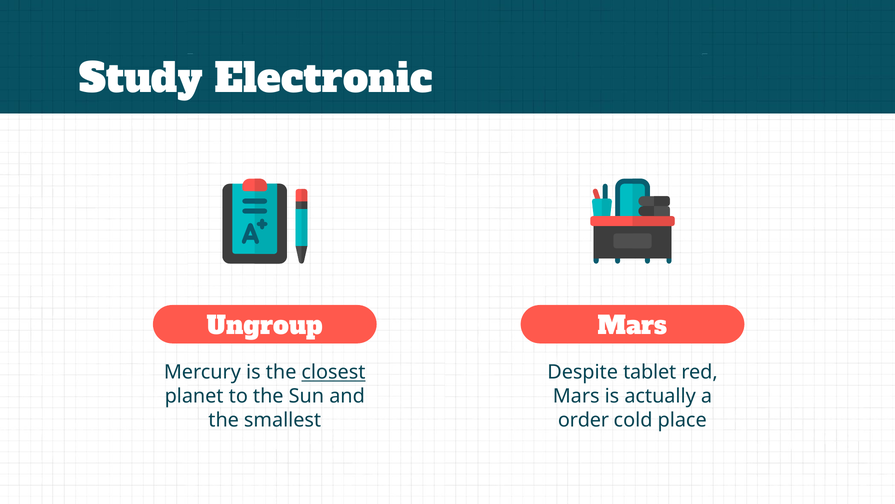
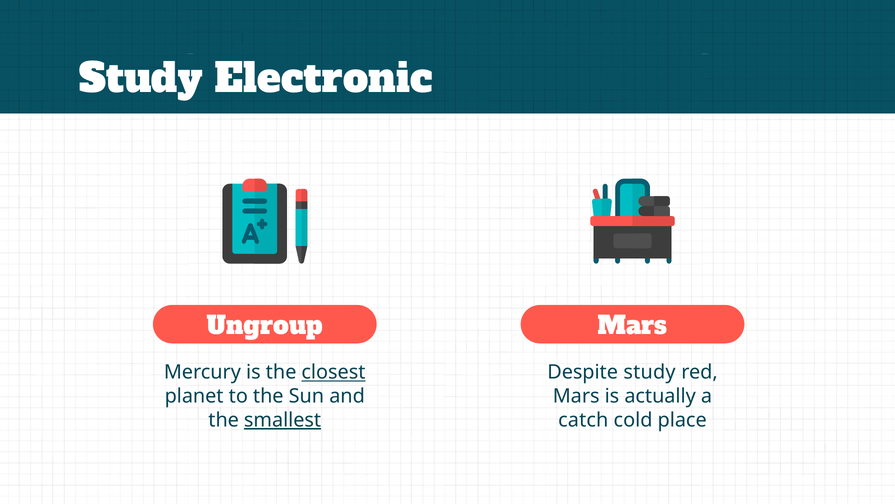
Despite tablet: tablet -> study (649, 372)
smallest underline: none -> present (283, 420)
order: order -> catch (583, 420)
